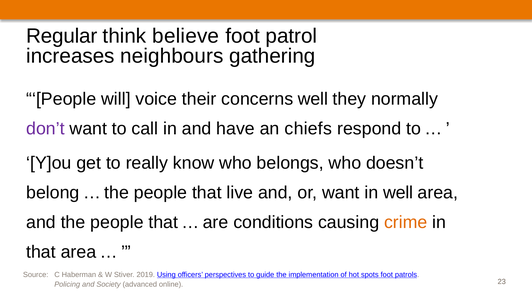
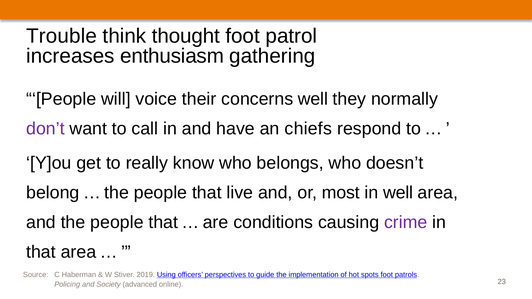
Regular: Regular -> Trouble (62, 36)
believe: believe -> thought (186, 36)
neighbours: neighbours -> enthusiasm (172, 56)
or want: want -> most (341, 193)
crime colour: orange -> purple (406, 223)
